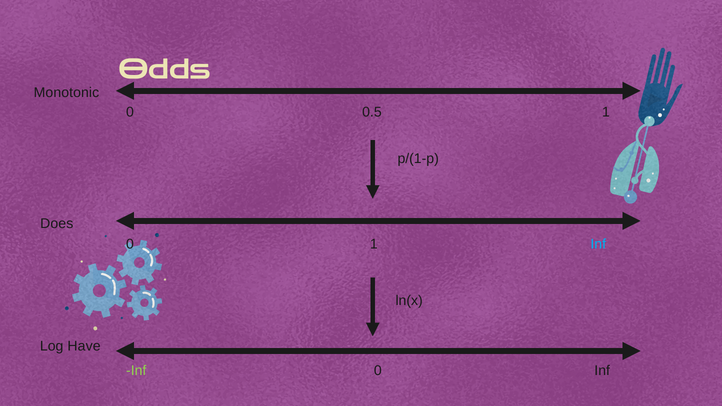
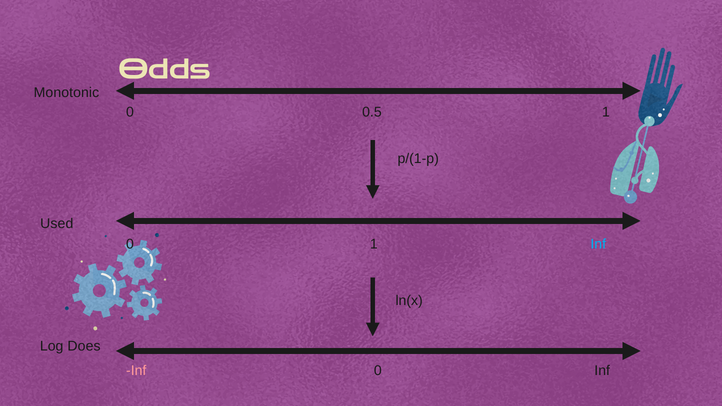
Does: Does -> Used (57, 224)
Have: Have -> Does (84, 346)
Inf colour: light green -> pink (136, 371)
